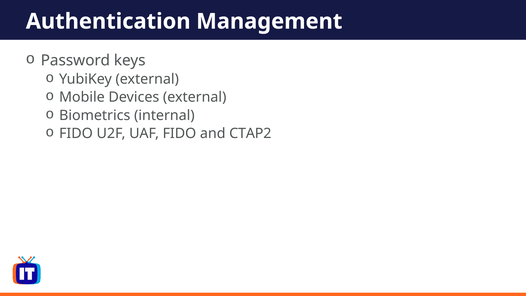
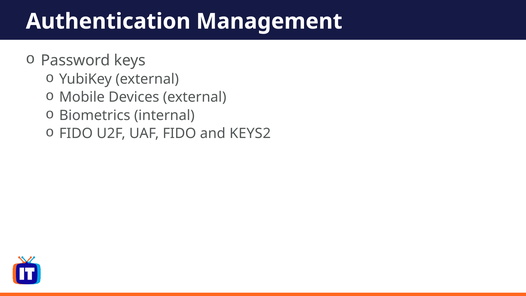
CTAP2: CTAP2 -> KEYS2 (250, 133)
